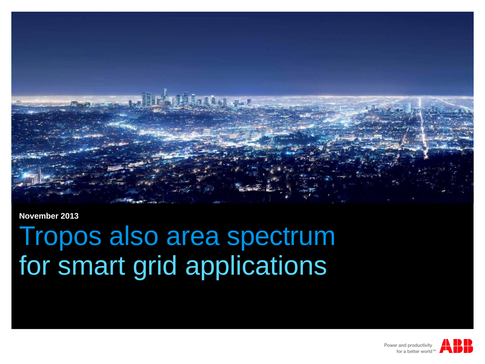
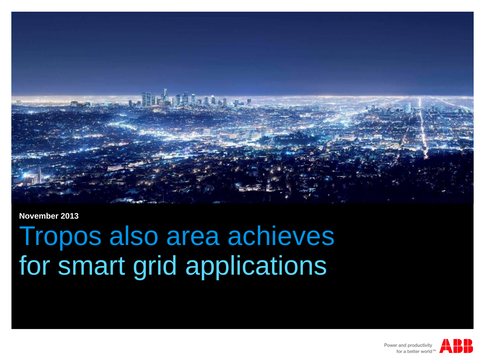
spectrum: spectrum -> achieves (281, 236)
